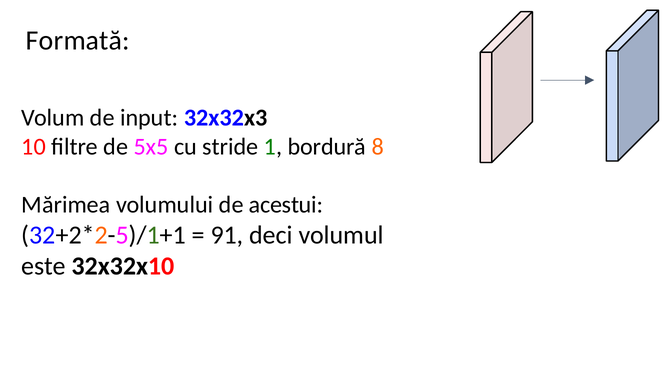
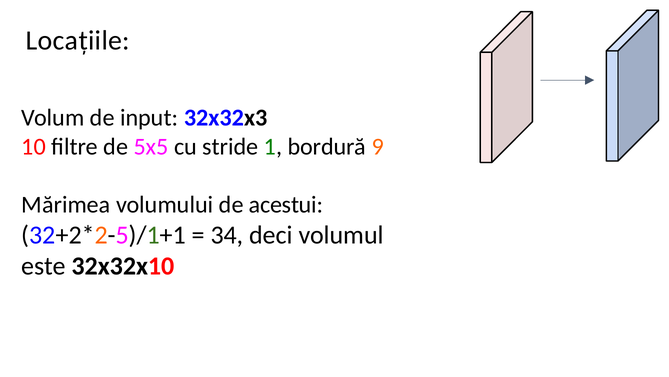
Formată: Formată -> Locațiile (78, 41)
8: 8 -> 9 (378, 146)
91: 91 -> 34 (227, 235)
